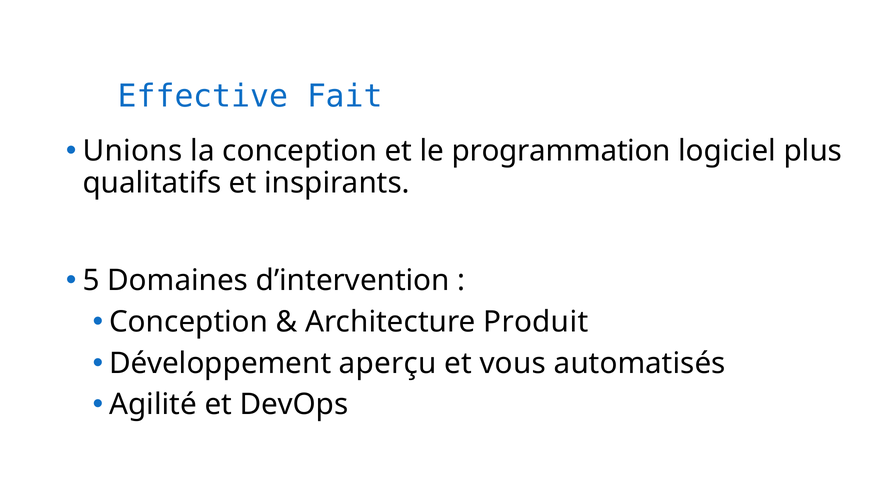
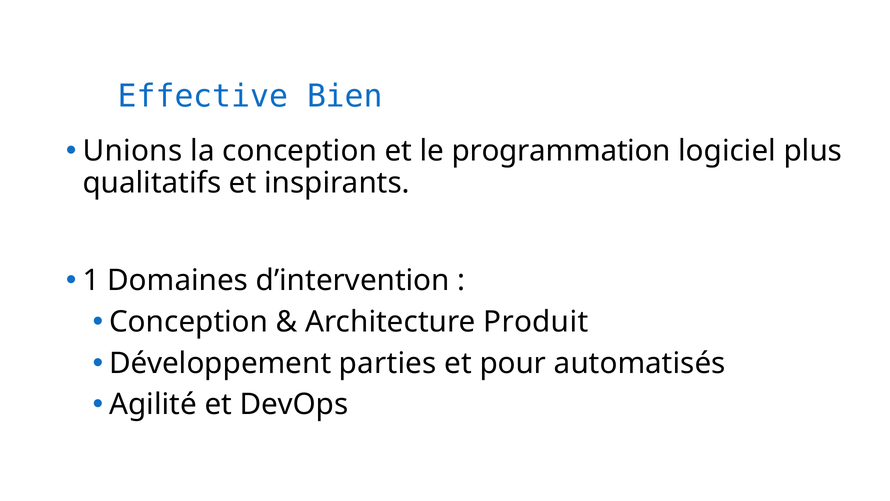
Fait: Fait -> Bien (345, 96)
5: 5 -> 1 (91, 280)
aperçu: aperçu -> parties (388, 363)
vous: vous -> pour (513, 363)
